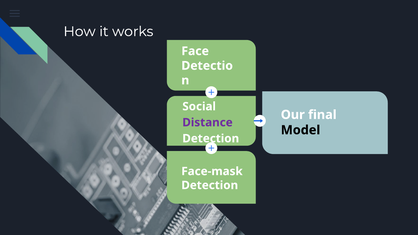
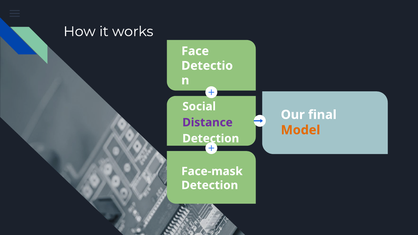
Model colour: black -> orange (300, 130)
